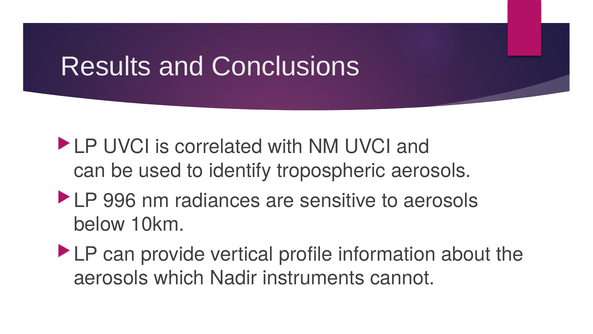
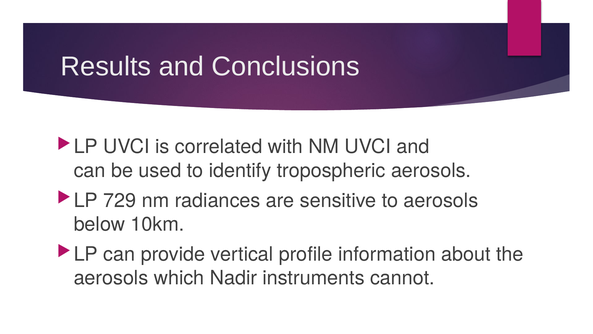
996: 996 -> 729 (120, 200)
